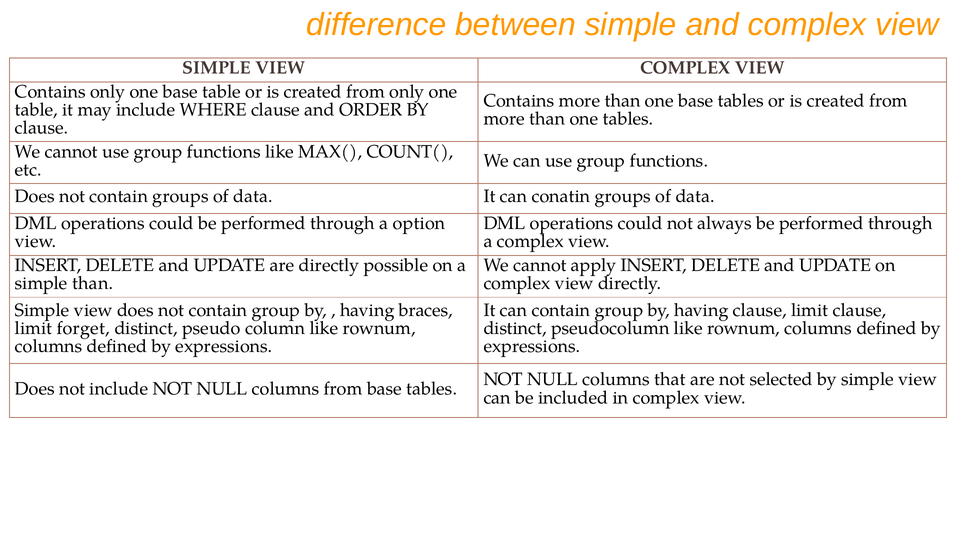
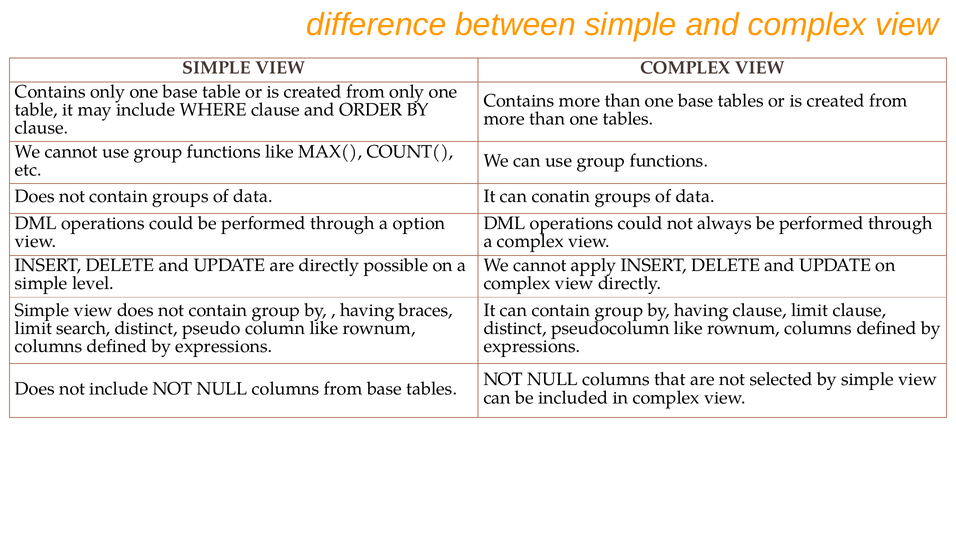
simple than: than -> level (93, 283)
forget: forget -> search (83, 328)
